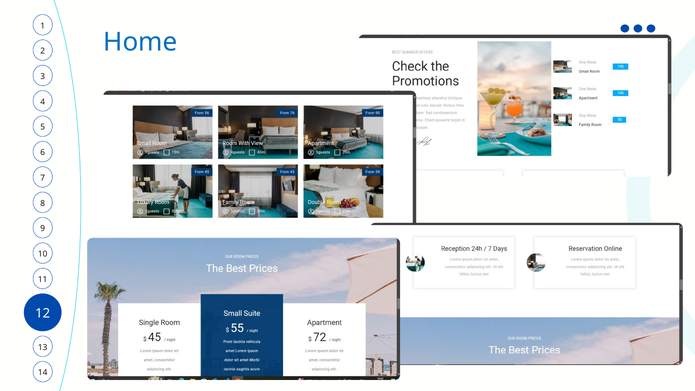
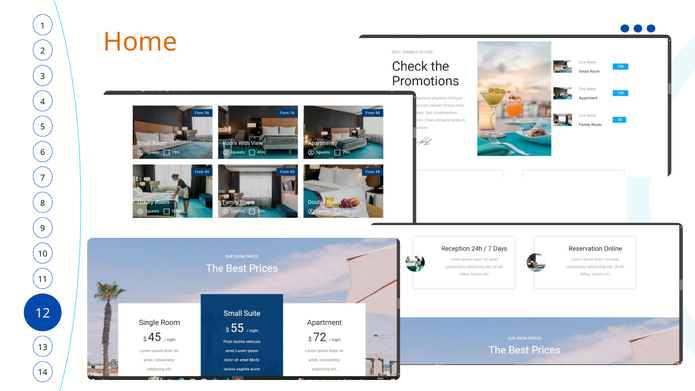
Home colour: blue -> orange (140, 42)
